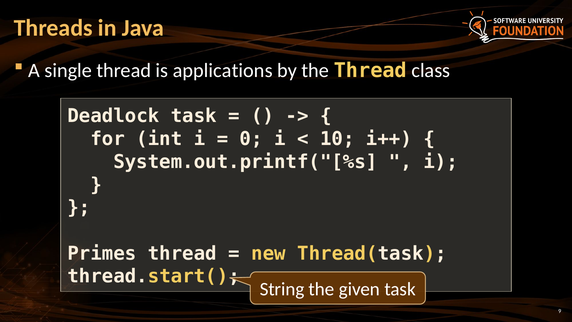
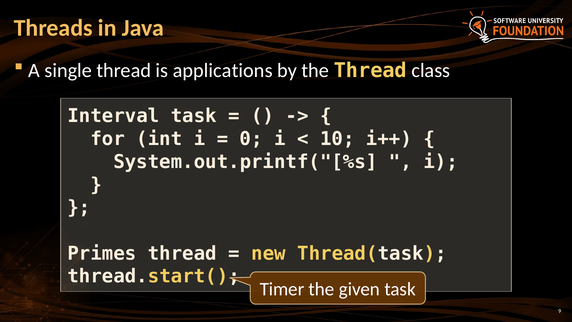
Deadlock: Deadlock -> Interval (113, 116)
String: String -> Timer (282, 289)
